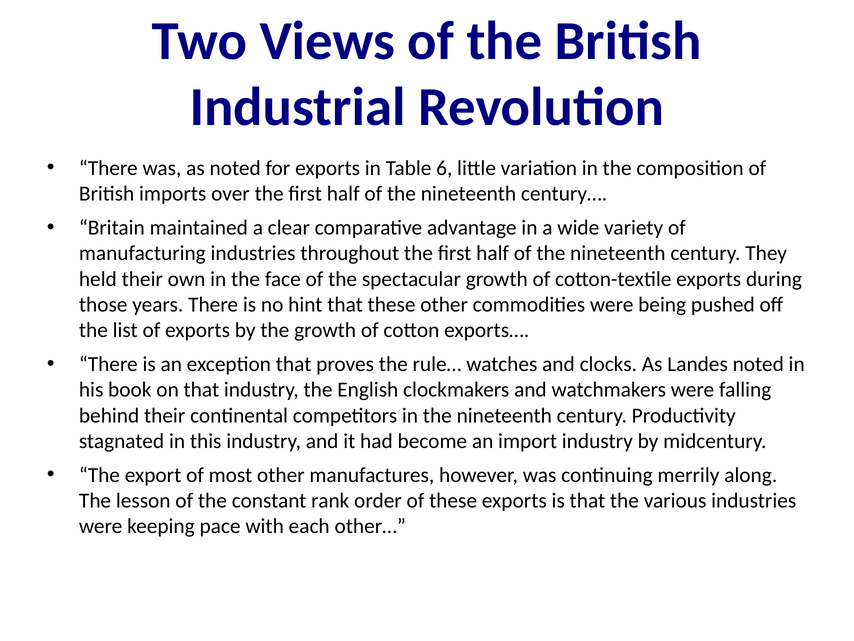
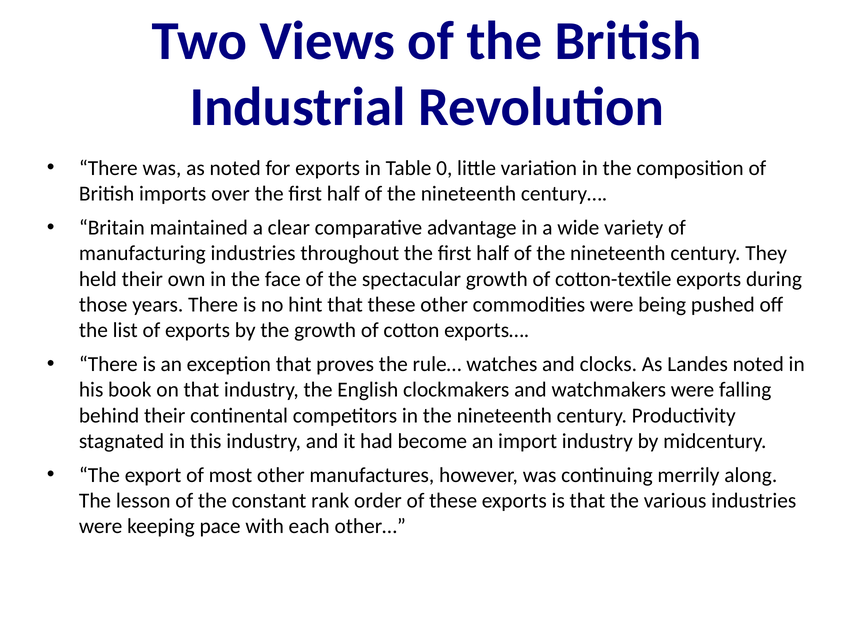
6: 6 -> 0 (444, 168)
